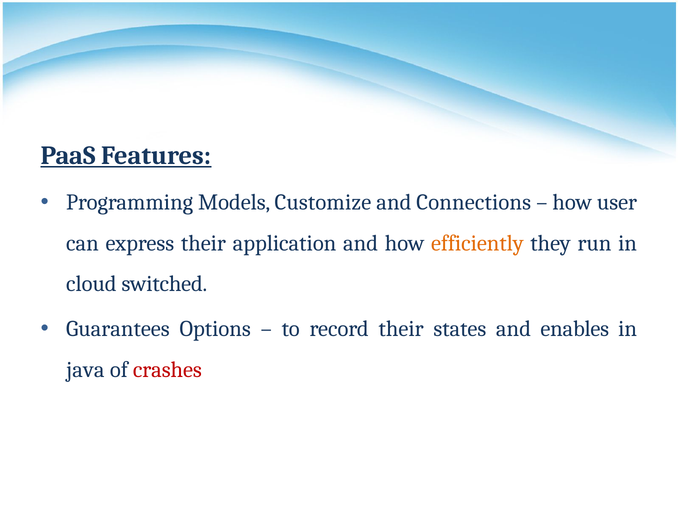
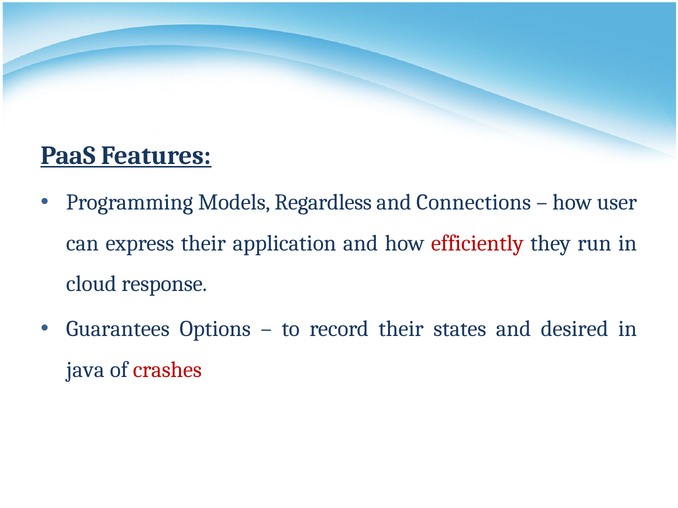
Customize: Customize -> Regardless (323, 203)
efficiently colour: orange -> red (477, 243)
switched: switched -> response (164, 284)
enables: enables -> desired (575, 329)
